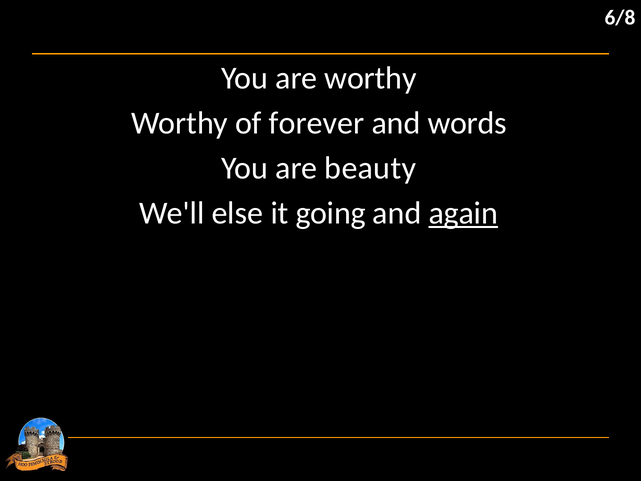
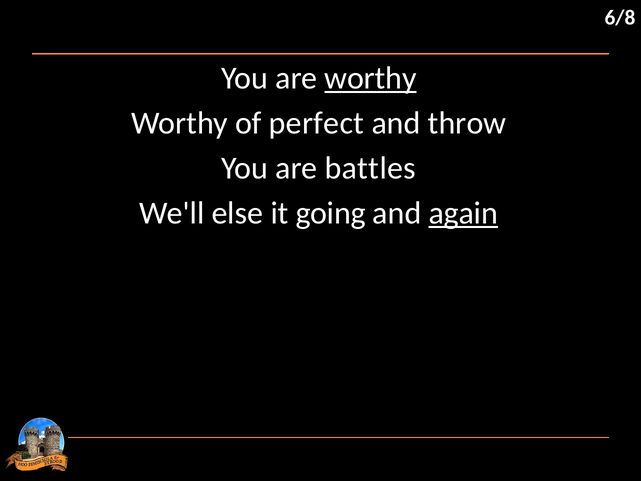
worthy underline: none -> present (371, 78)
forever: forever -> perfect (316, 123)
words: words -> throw (467, 123)
beauty: beauty -> battles (370, 168)
